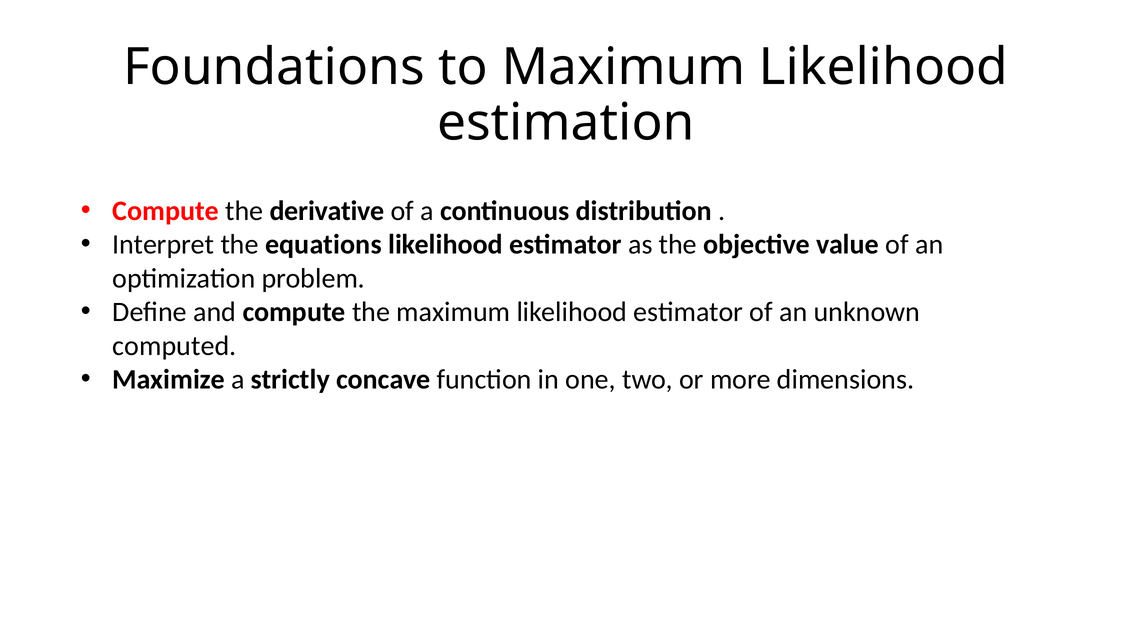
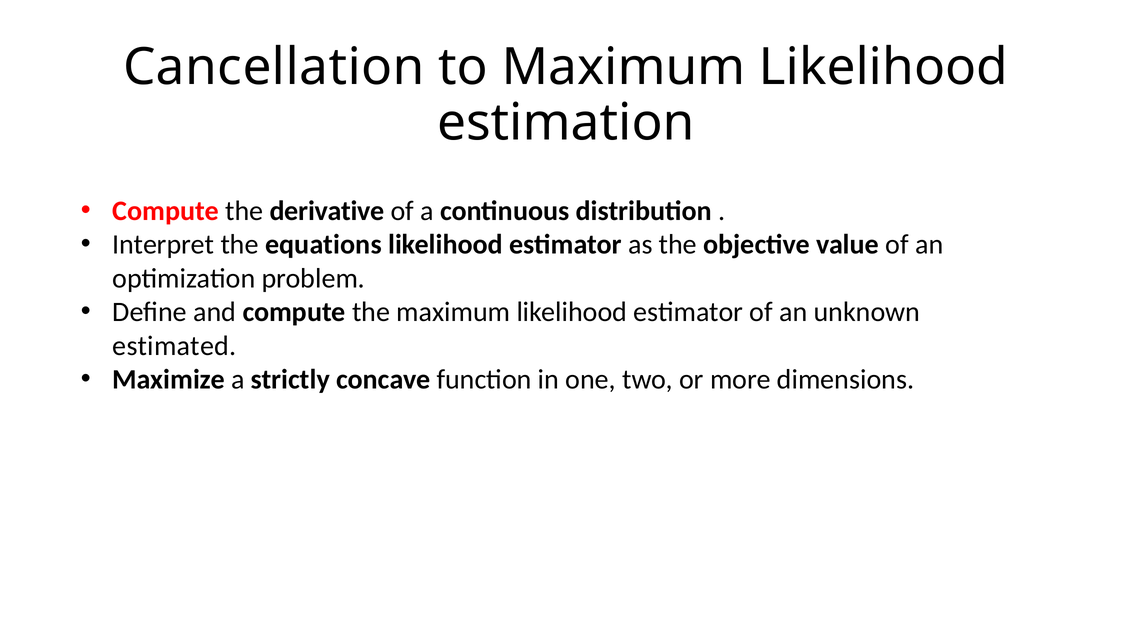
Foundations: Foundations -> Cancellation (274, 67)
computed: computed -> estimated (174, 346)
